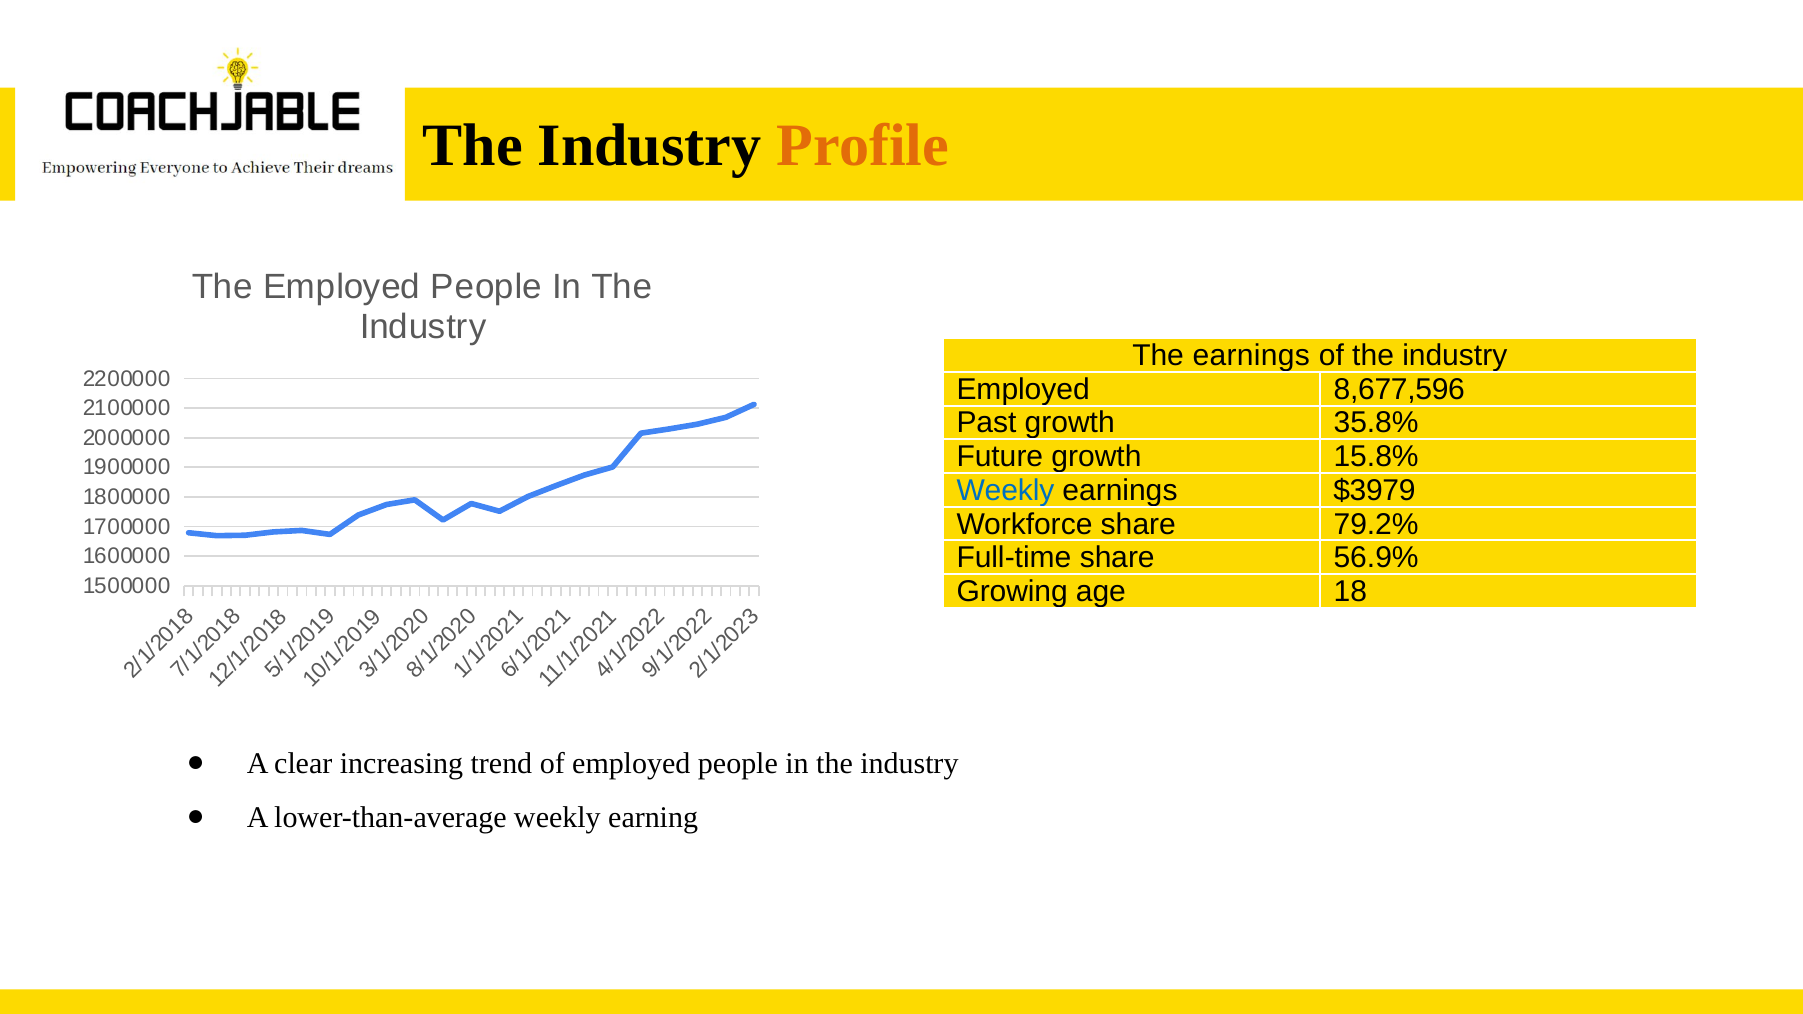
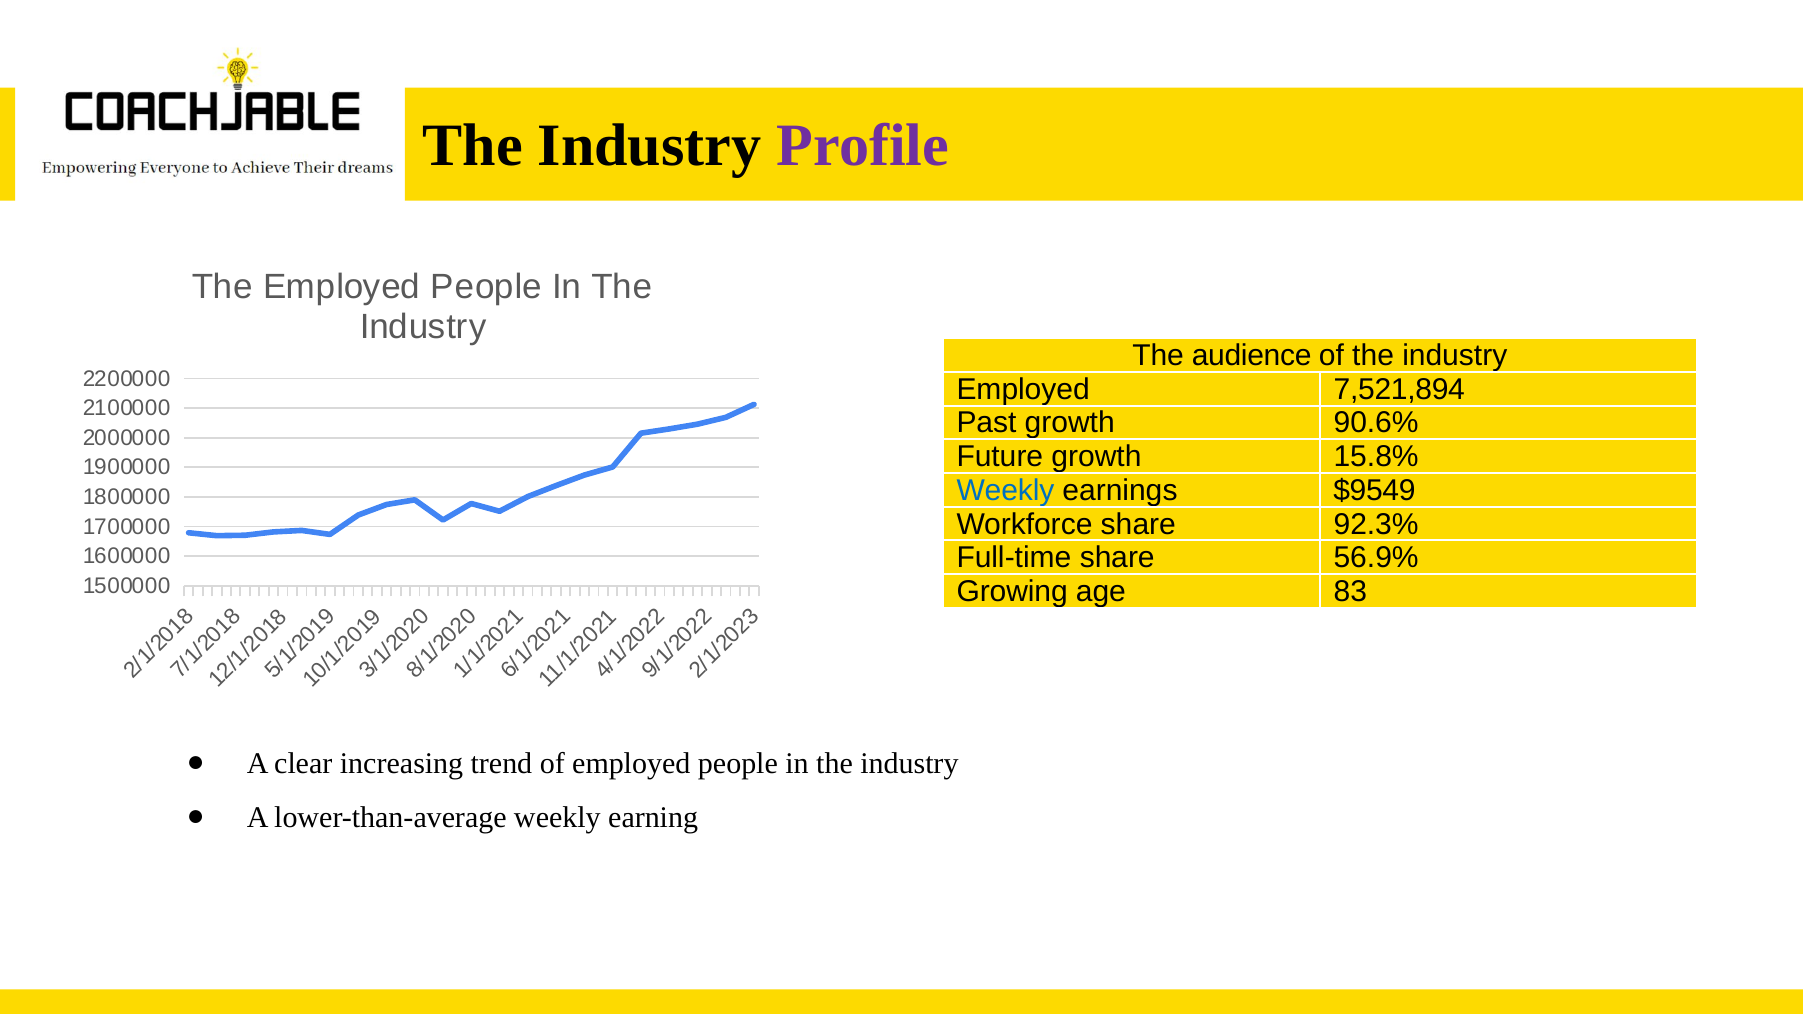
Profile colour: orange -> purple (863, 146)
The earnings: earnings -> audience (1252, 356)
8,677,596: 8,677,596 -> 7,521,894 (1399, 389)
35.8%: 35.8% -> 90.6% (1376, 423)
$3979: $3979 -> $9549 (1374, 491)
79.2%: 79.2% -> 92.3% (1376, 524)
18: 18 -> 83 (1350, 592)
